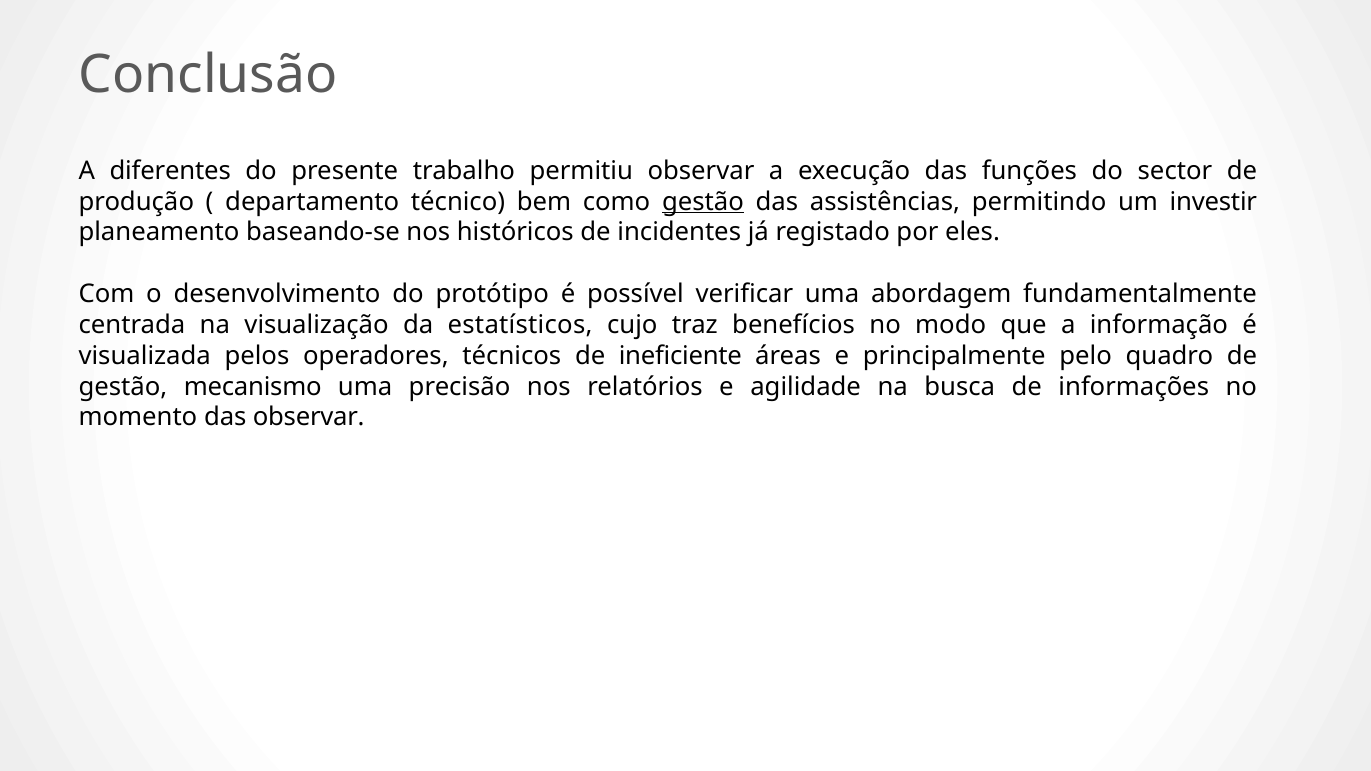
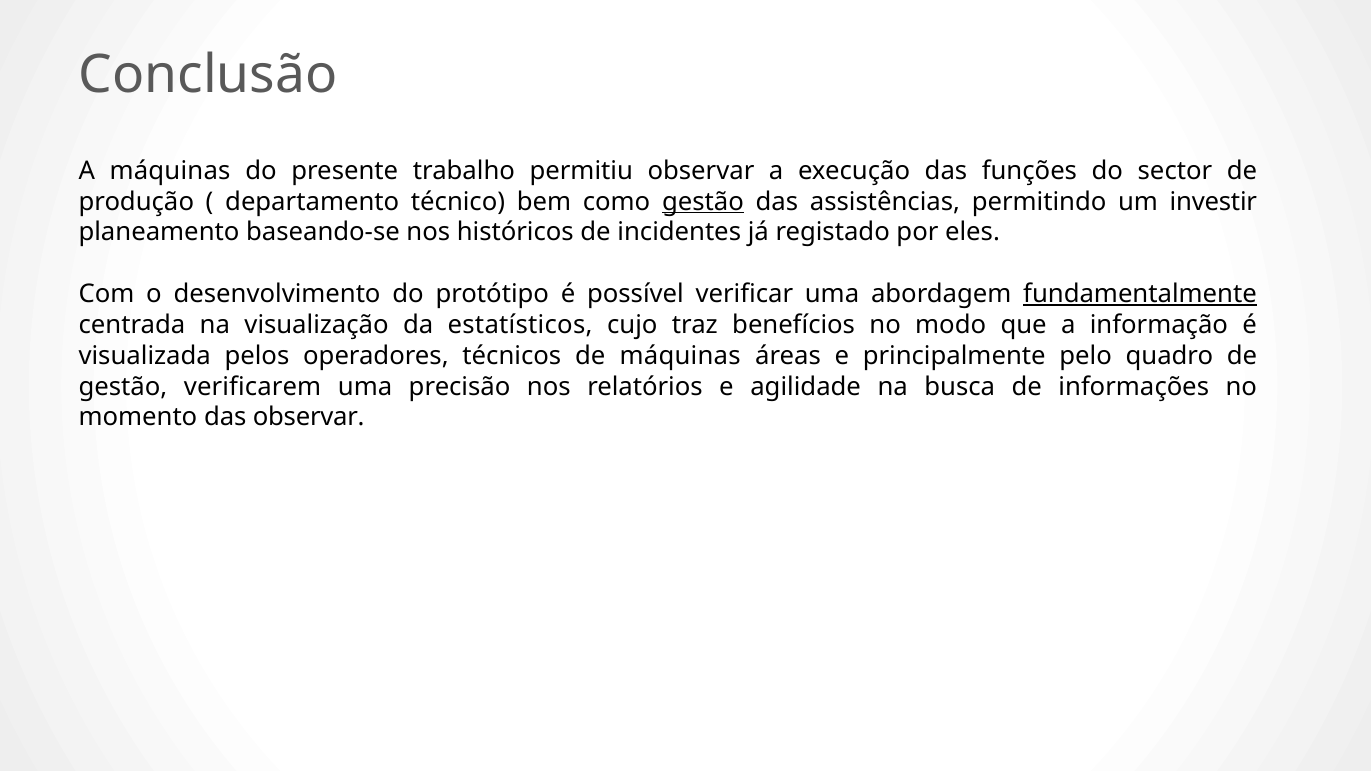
A diferentes: diferentes -> máquinas (170, 171)
fundamentalmente underline: none -> present (1140, 294)
de ineficiente: ineficiente -> máquinas (680, 356)
mecanismo: mecanismo -> verificarem (253, 387)
